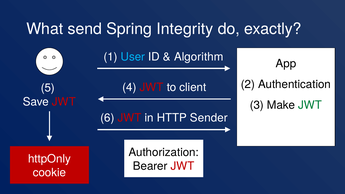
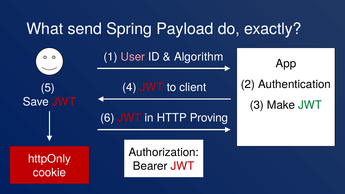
Integrity: Integrity -> Payload (185, 29)
User colour: light blue -> pink (133, 57)
Sender: Sender -> Proving (209, 118)
